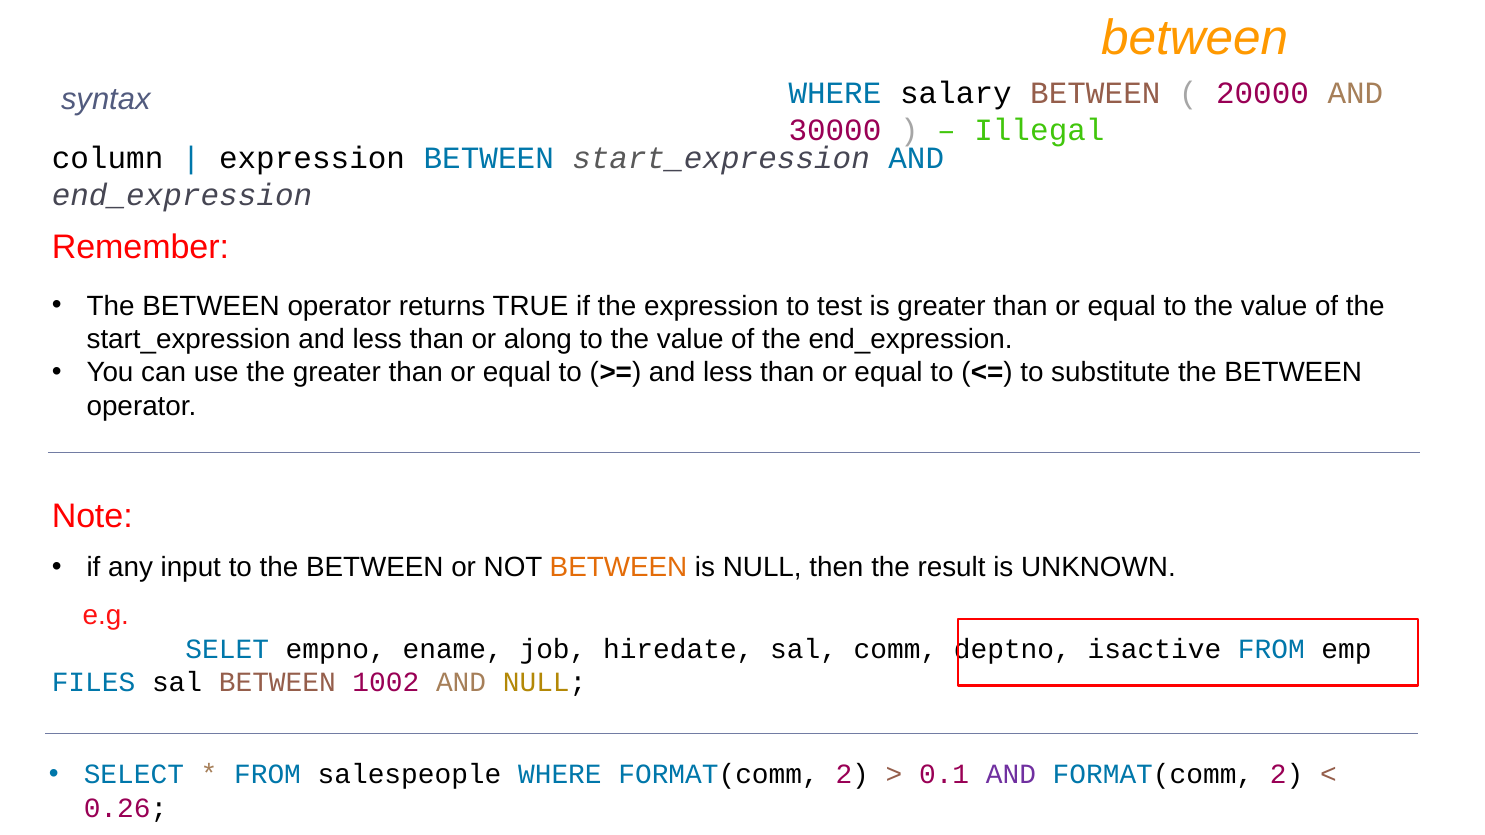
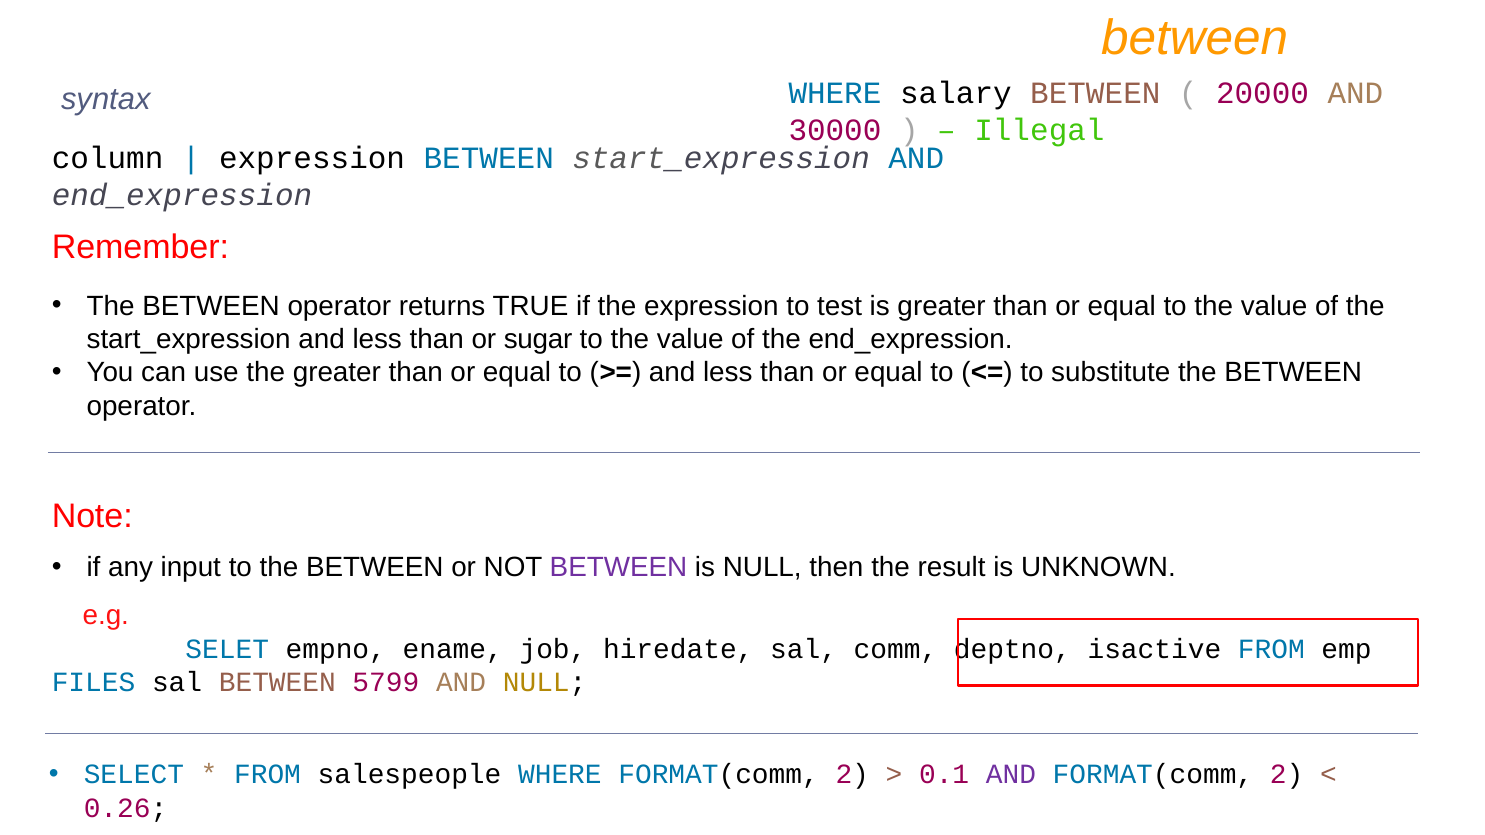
along: along -> sugar (538, 339)
BETWEEN colour: orange -> purple (619, 568)
1002: 1002 -> 5799 (386, 683)
